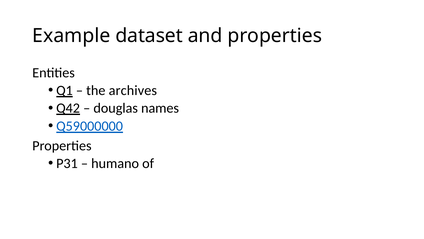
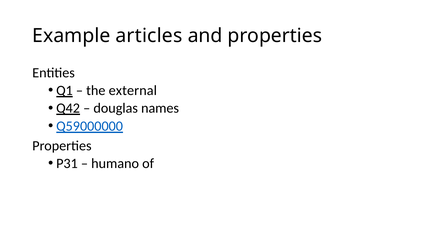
dataset: dataset -> articles (149, 36)
archives: archives -> external (133, 90)
